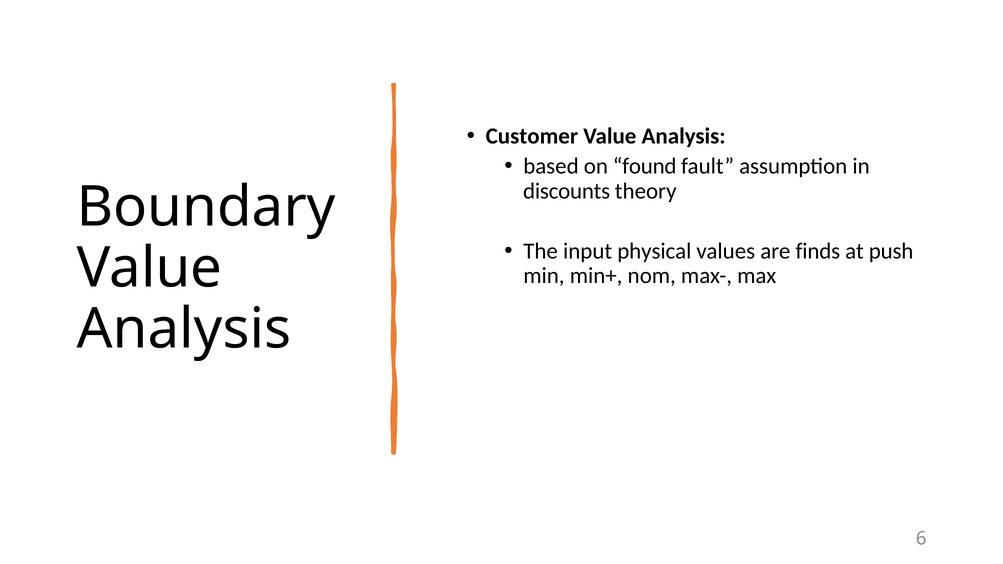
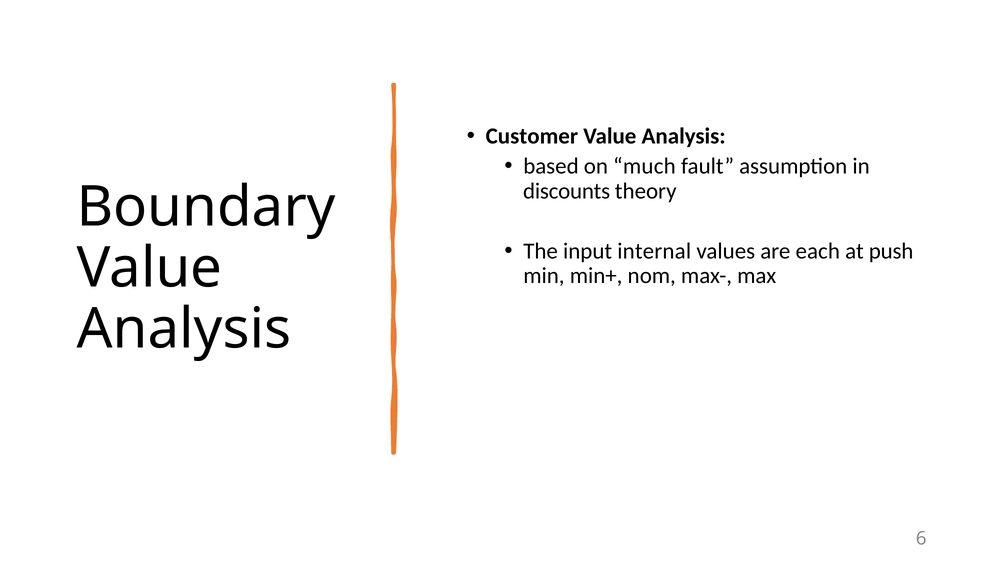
found: found -> much (644, 166)
physical: physical -> internal (654, 251)
finds: finds -> each (818, 251)
